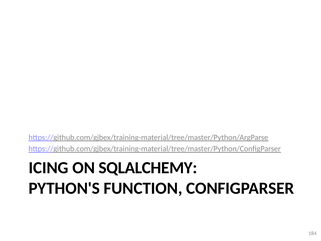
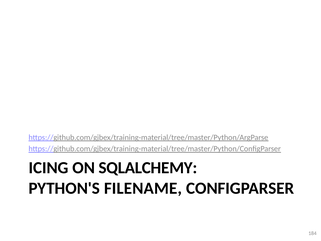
FUNCTION: FUNCTION -> FILENAME (143, 188)
